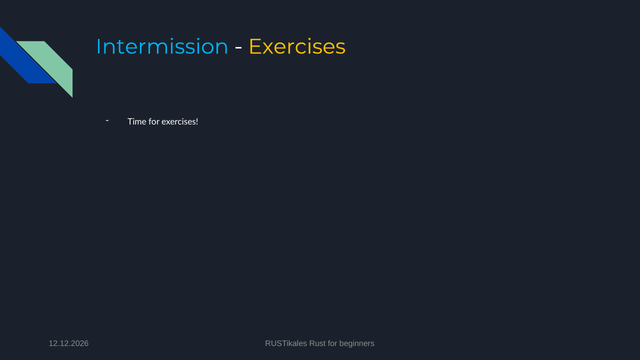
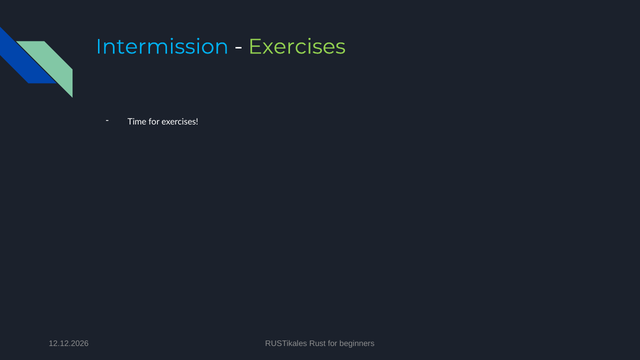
Exercises colour: yellow -> light green (297, 47)
